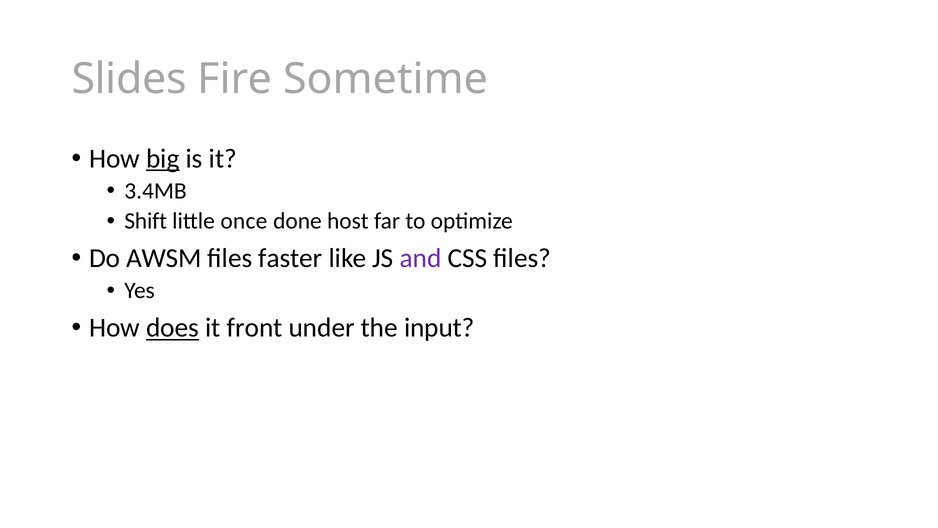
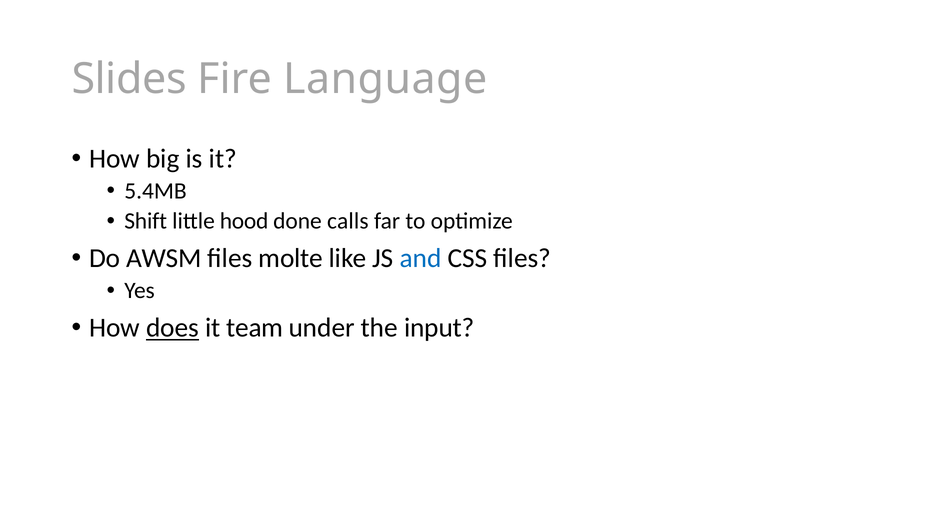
Sometime: Sometime -> Language (385, 79)
big underline: present -> none (163, 159)
3.4MB: 3.4MB -> 5.4MB (155, 191)
once: once -> hood (244, 221)
host: host -> calls (348, 221)
faster: faster -> molte (291, 258)
and colour: purple -> blue (421, 258)
front: front -> team (255, 328)
